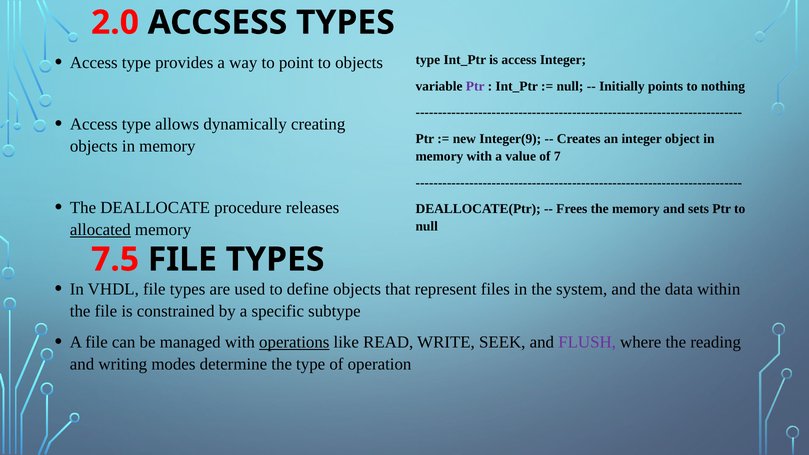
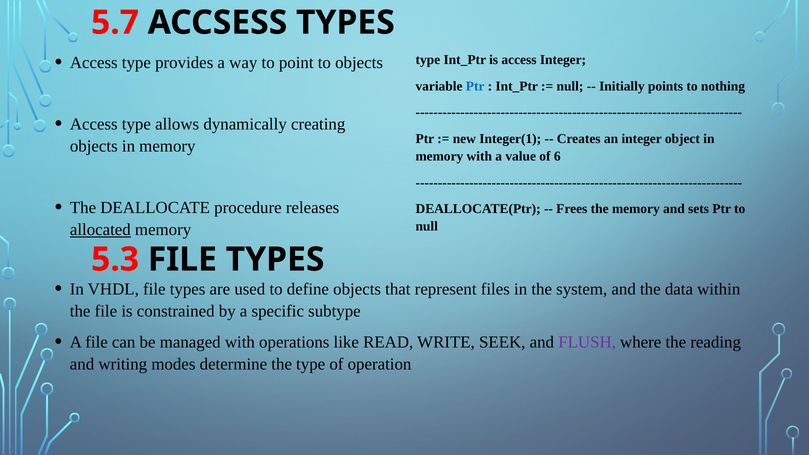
2.0: 2.0 -> 5.7 (115, 23)
Ptr colour: purple -> blue (475, 86)
Integer(9: Integer(9 -> Integer(1 (510, 139)
7: 7 -> 6 (557, 156)
7.5: 7.5 -> 5.3 (115, 259)
operations underline: present -> none (294, 342)
